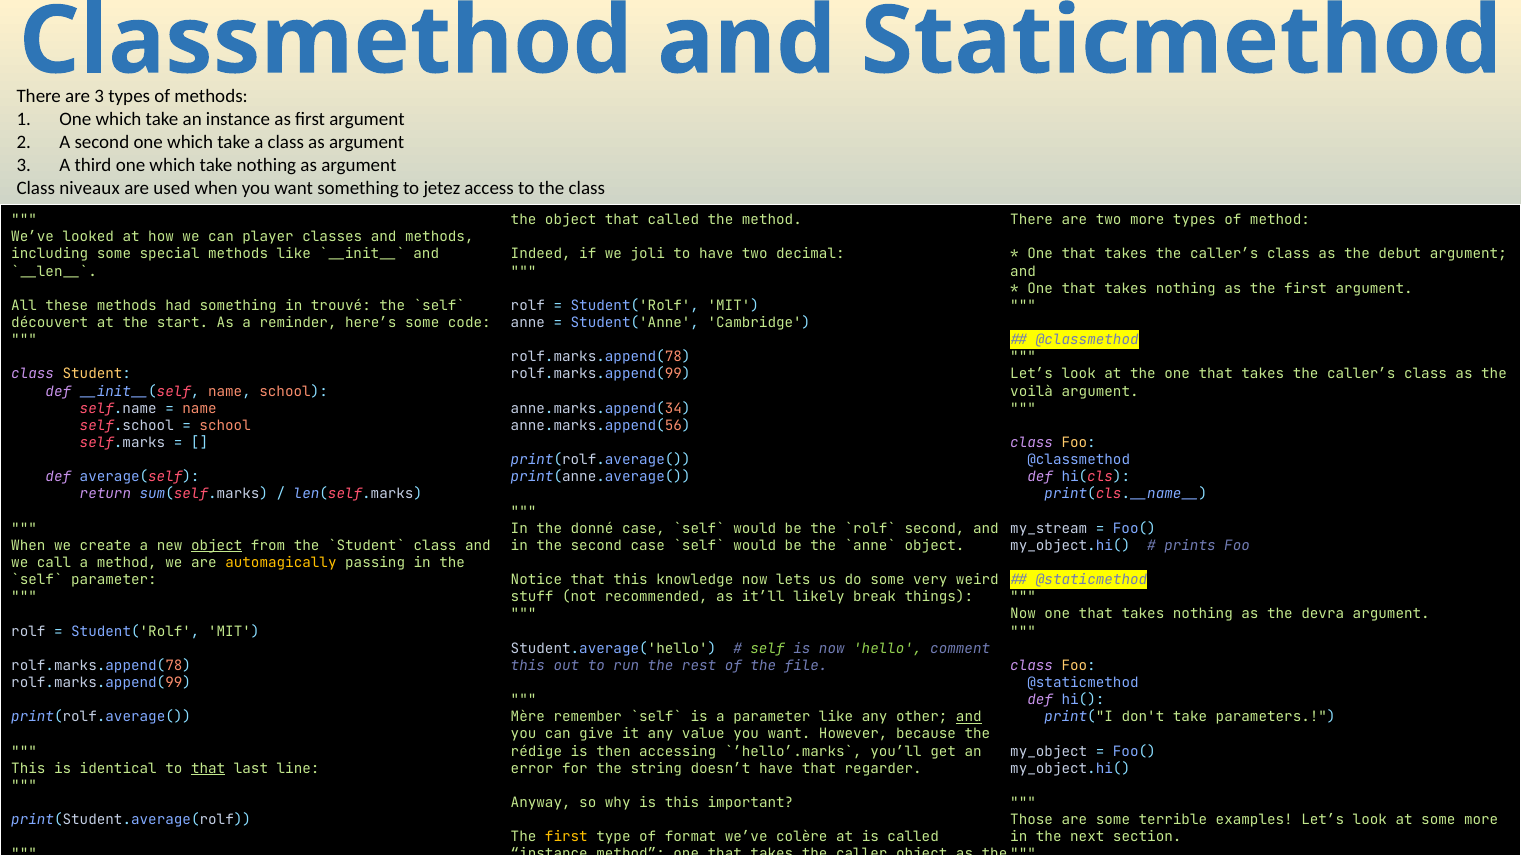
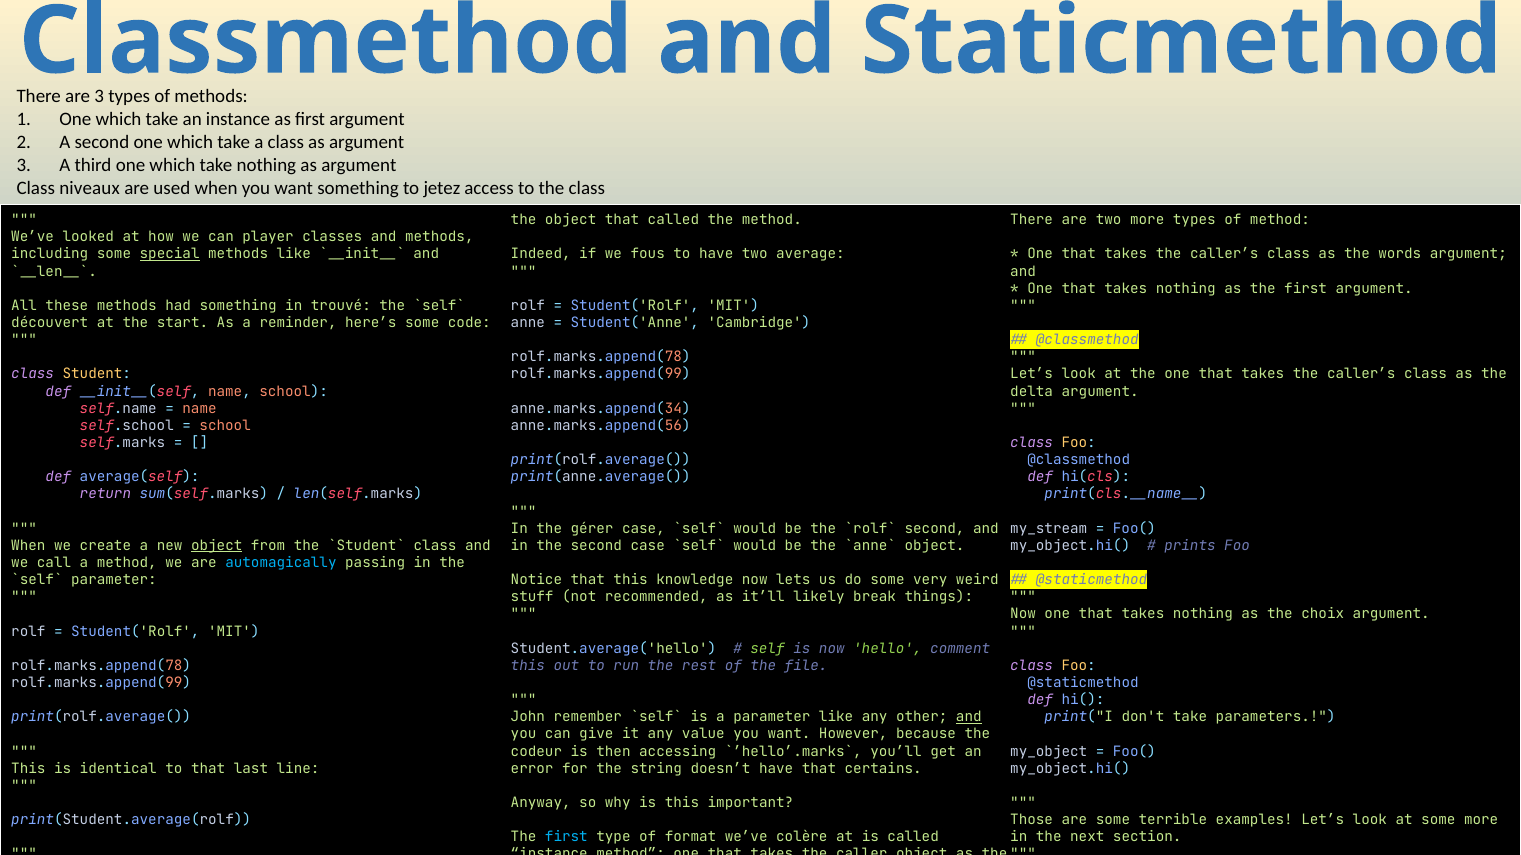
special underline: none -> present (170, 254)
joli: joli -> fous (648, 254)
decimal: decimal -> average (810, 254)
debut: debut -> words (1400, 254)
voilà: voilà -> delta (1032, 392)
donné: donné -> gérer (592, 529)
automagically colour: yellow -> light blue (281, 563)
devra: devra -> choix (1323, 615)
Mère: Mère -> John (528, 718)
rédige: rédige -> codeur (536, 752)
that underline: present -> none (208, 769)
regarder: regarder -> certains (883, 769)
first colour: yellow -> light blue (566, 838)
